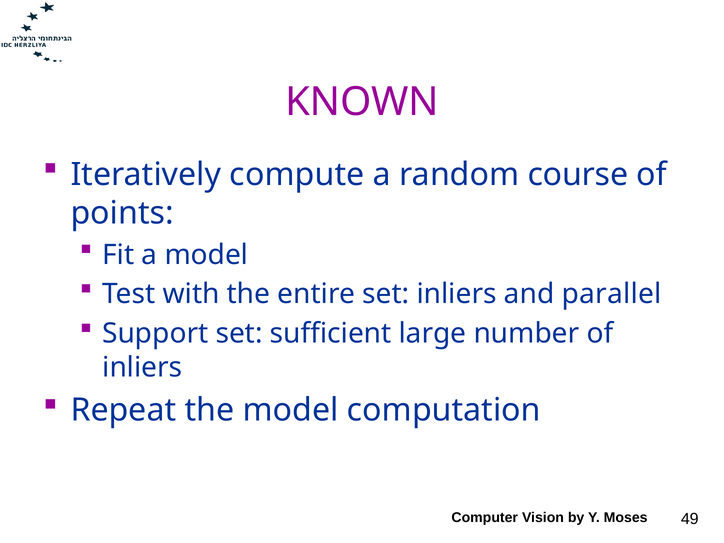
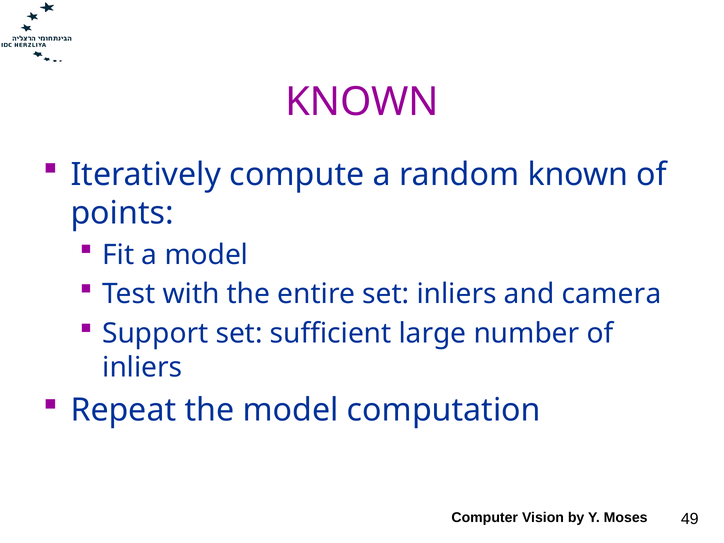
random course: course -> known (578, 175)
parallel: parallel -> camera (612, 294)
